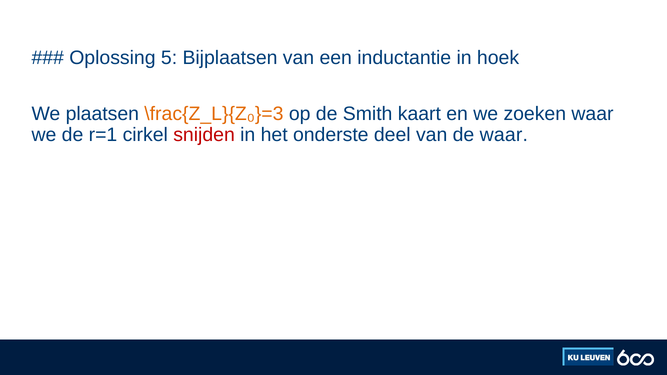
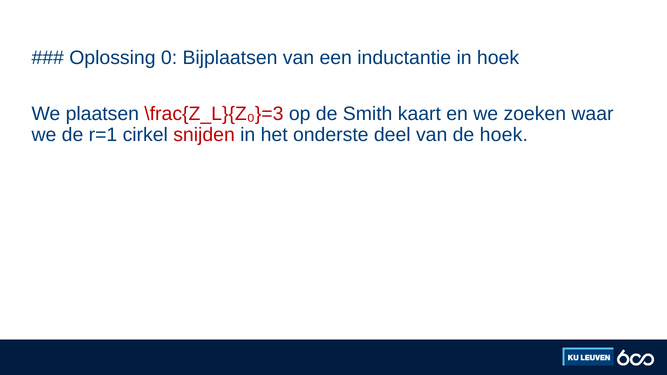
5: 5 -> 0 (169, 58)
\frac{Z_L}{Z₀}=3 colour: orange -> red (214, 114)
de waar: waar -> hoek (504, 135)
